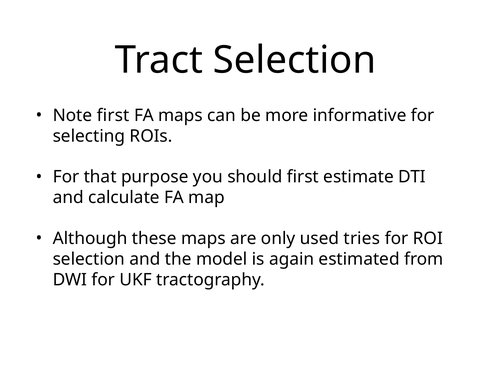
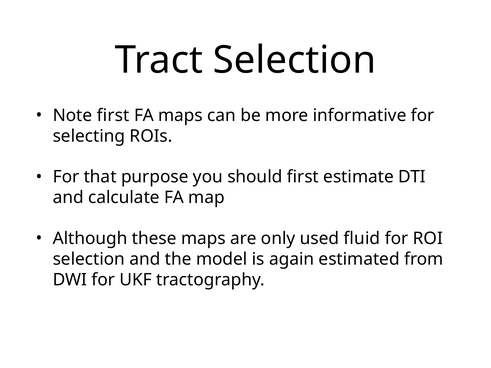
tries: tries -> fluid (362, 239)
